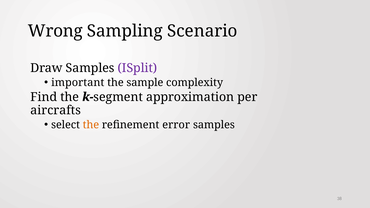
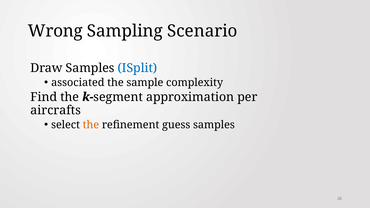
ISplit colour: purple -> blue (137, 68)
important: important -> associated (78, 83)
error: error -> guess (176, 125)
